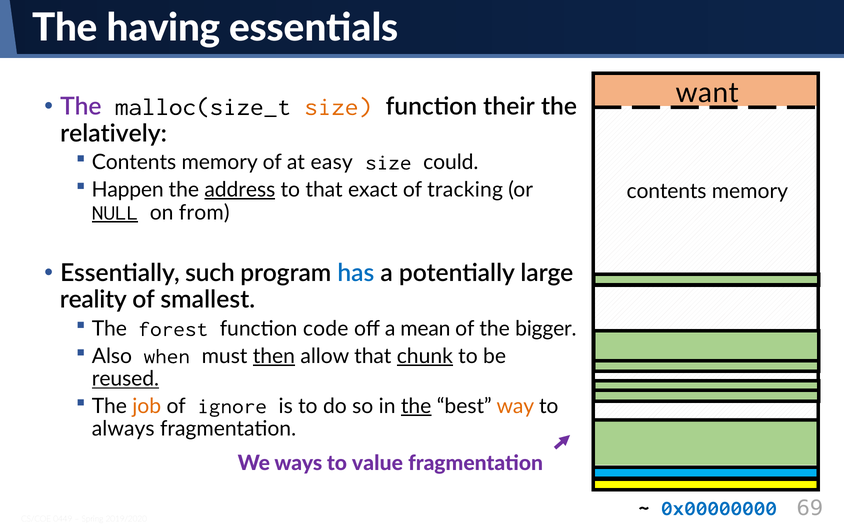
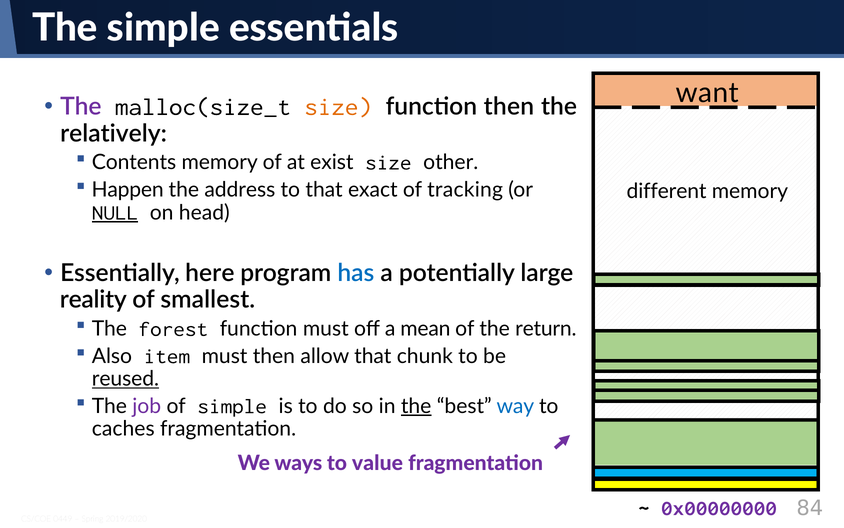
The having: having -> simple (163, 28)
function their: their -> then (509, 107)
easy: easy -> exist (332, 162)
could: could -> other (451, 162)
address underline: present -> none (240, 190)
contents: contents -> different (667, 191)
from: from -> head (204, 212)
such: such -> here (210, 273)
function code: code -> must (326, 329)
bigger: bigger -> return (546, 329)
when: when -> item (167, 356)
then underline: present -> none (274, 356)
chunk underline: present -> none (425, 356)
job colour: orange -> purple (147, 406)
of ignore: ignore -> simple (232, 406)
way colour: orange -> blue (515, 406)
always: always -> caches (123, 429)
0x00000000 colour: blue -> purple (719, 508)
69: 69 -> 84 (810, 508)
